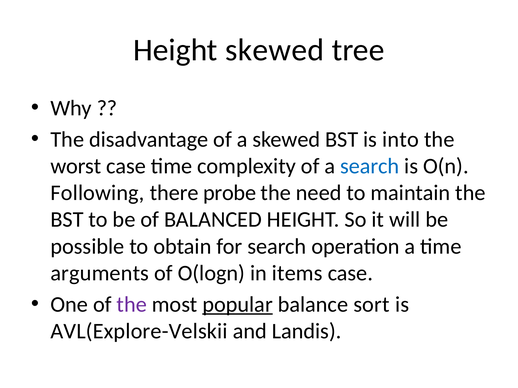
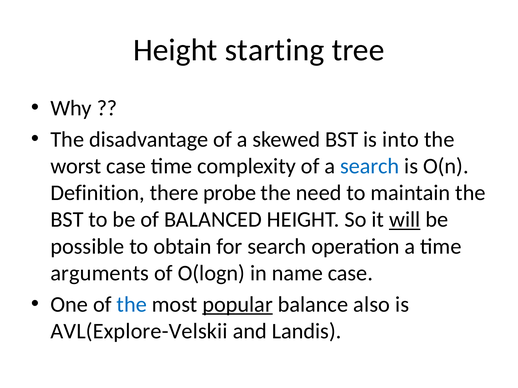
Height skewed: skewed -> starting (275, 50)
Following: Following -> Definition (98, 193)
will underline: none -> present (405, 220)
items: items -> name (297, 273)
the colour: purple -> blue (132, 305)
sort: sort -> also (372, 305)
